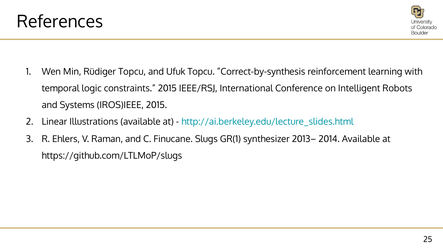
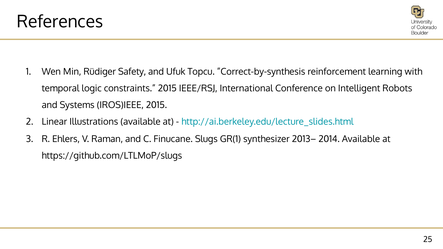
Rüdiger Topcu: Topcu -> Safety (132, 72)
